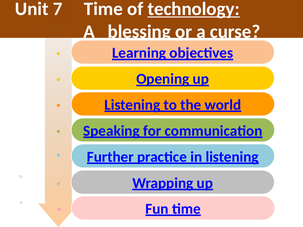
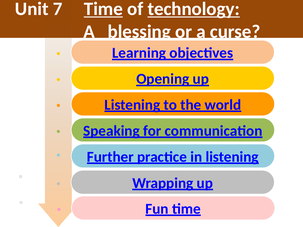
Time underline: none -> present (103, 9)
